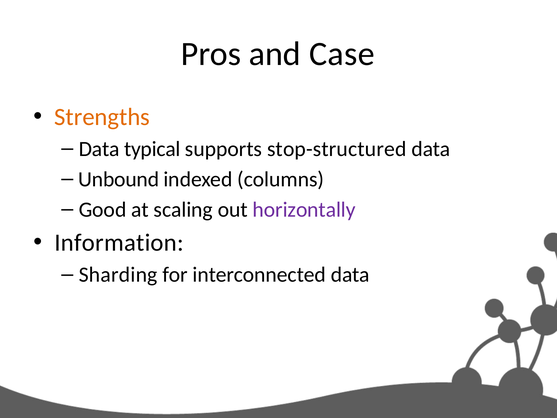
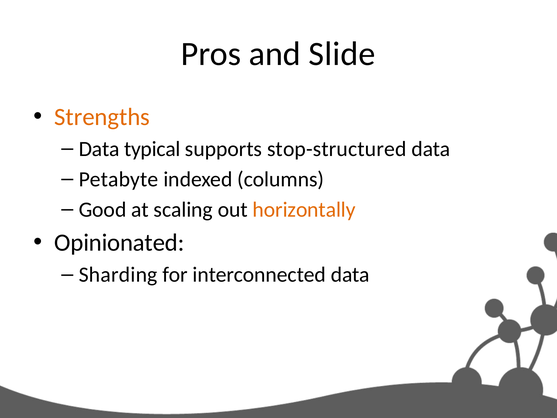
Case: Case -> Slide (342, 54)
Unbound: Unbound -> Petabyte (119, 179)
horizontally colour: purple -> orange (304, 210)
Information: Information -> Opinionated (119, 243)
